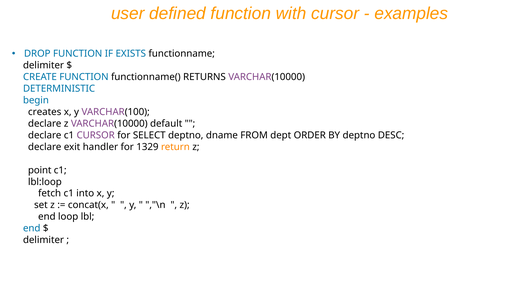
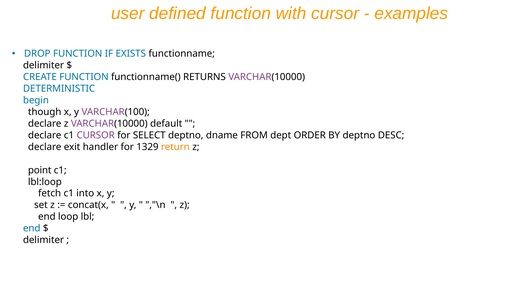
creates: creates -> though (45, 112)
